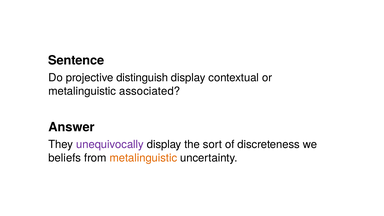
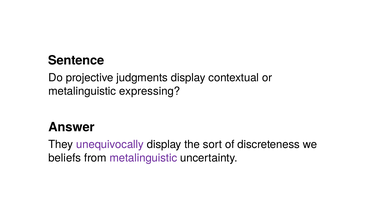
distinguish: distinguish -> judgments (142, 78)
associated: associated -> expressing (150, 91)
metalinguistic colour: orange -> purple (143, 158)
